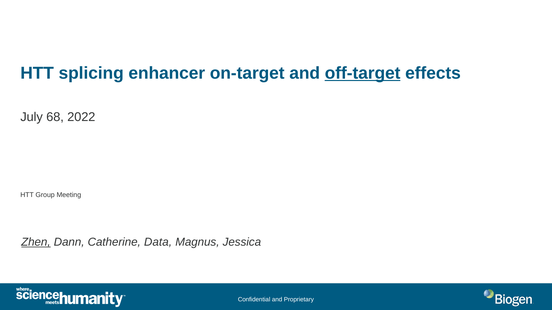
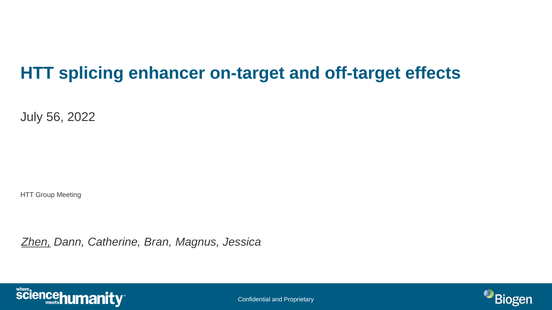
off-target underline: present -> none (363, 73)
68: 68 -> 56 (55, 117)
Data: Data -> Bran (158, 242)
